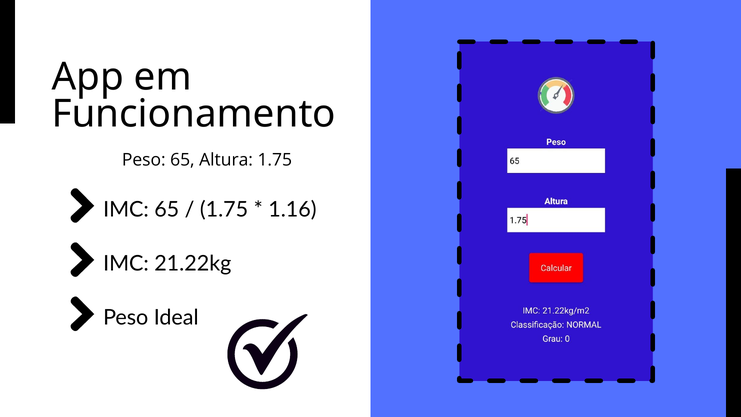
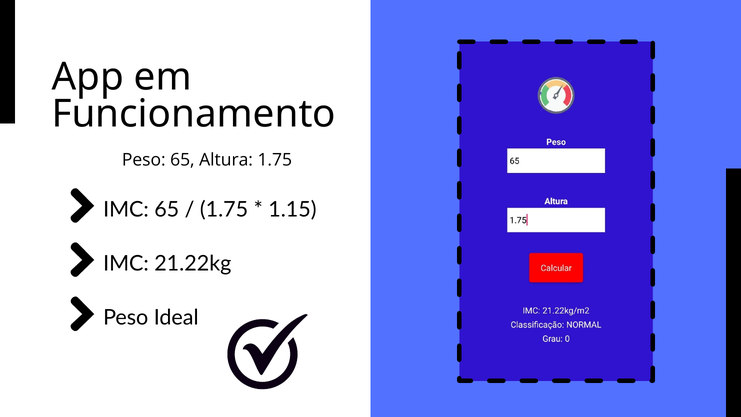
1.16: 1.16 -> 1.15 (292, 209)
